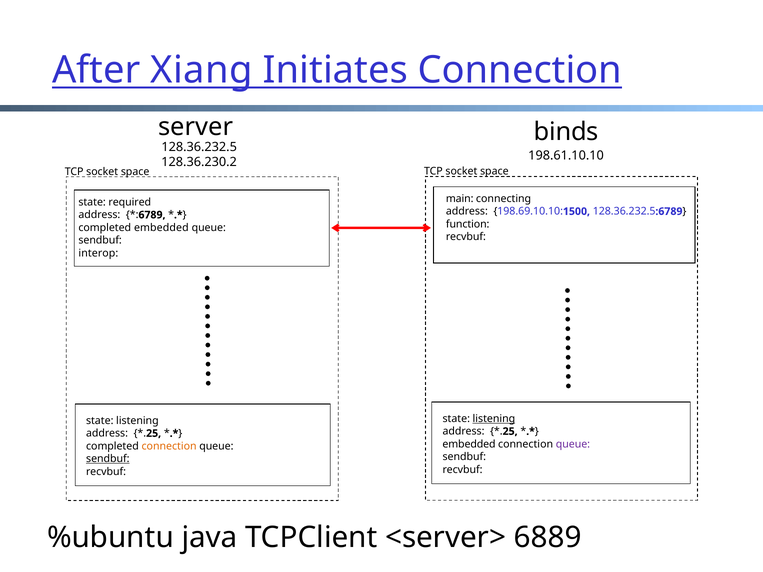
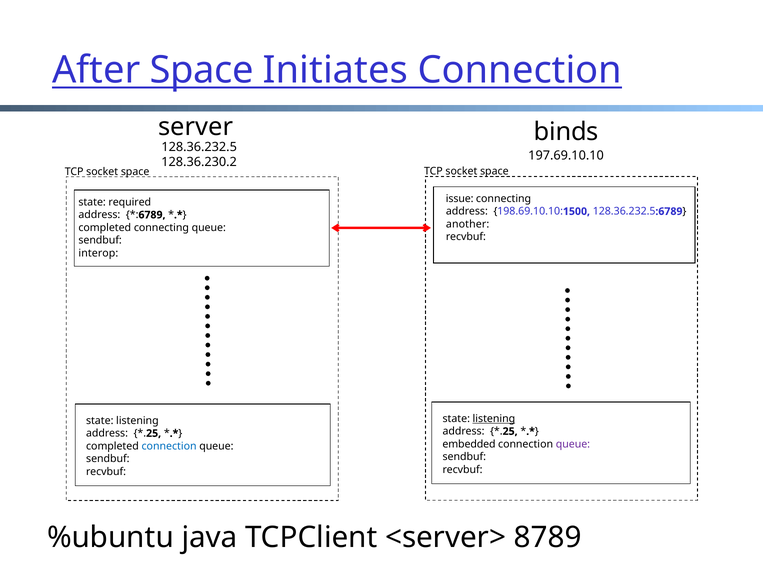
After Xiang: Xiang -> Space (202, 70)
198.61.10.10: 198.61.10.10 -> 197.69.10.10 (566, 156)
main: main -> issue (460, 199)
function: function -> another (468, 224)
completed embedded: embedded -> connecting (161, 228)
connection colour: orange -> blue (169, 446)
sendbuf underline: present -> none (108, 459)
6889: 6889 -> 8789 (548, 538)
